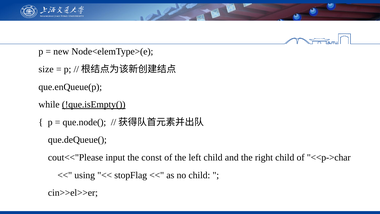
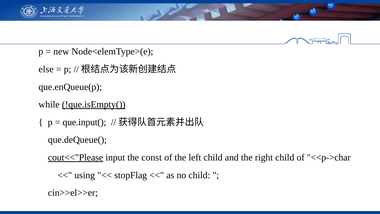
size: size -> else (46, 69)
que.node(: que.node( -> que.input( (84, 122)
cout<<"Please underline: none -> present (76, 157)
